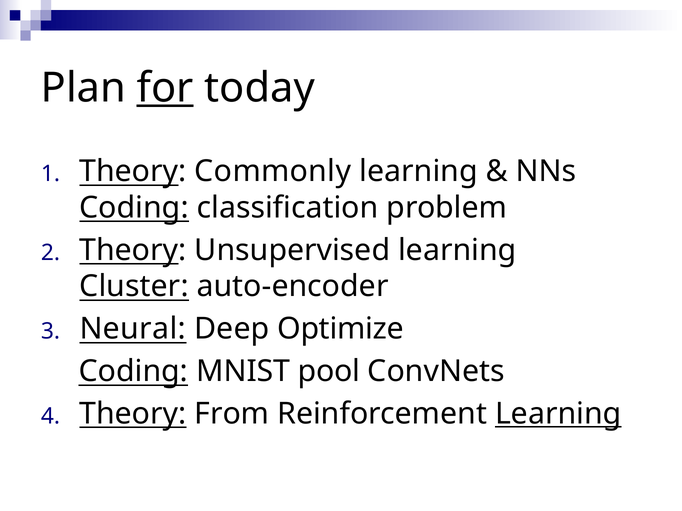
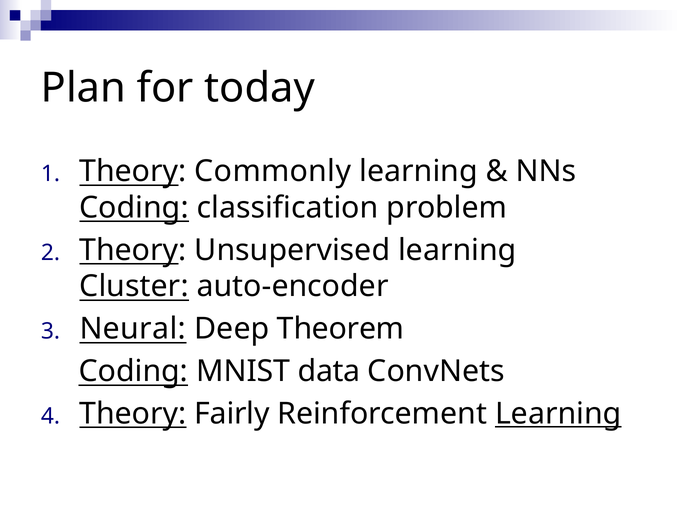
for underline: present -> none (165, 88)
Optimize: Optimize -> Theorem (341, 329)
pool: pool -> data (329, 372)
From: From -> Fairly (232, 414)
